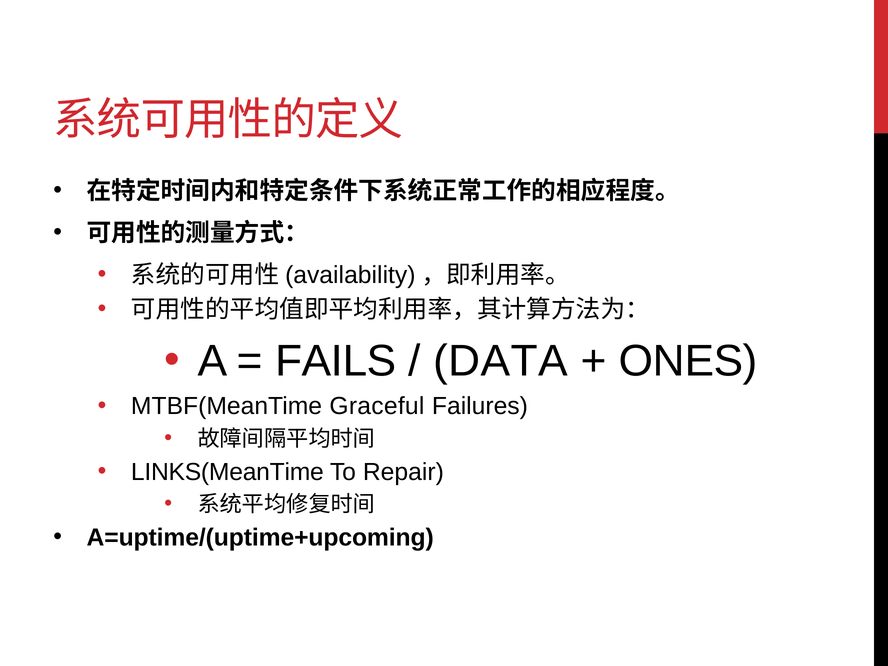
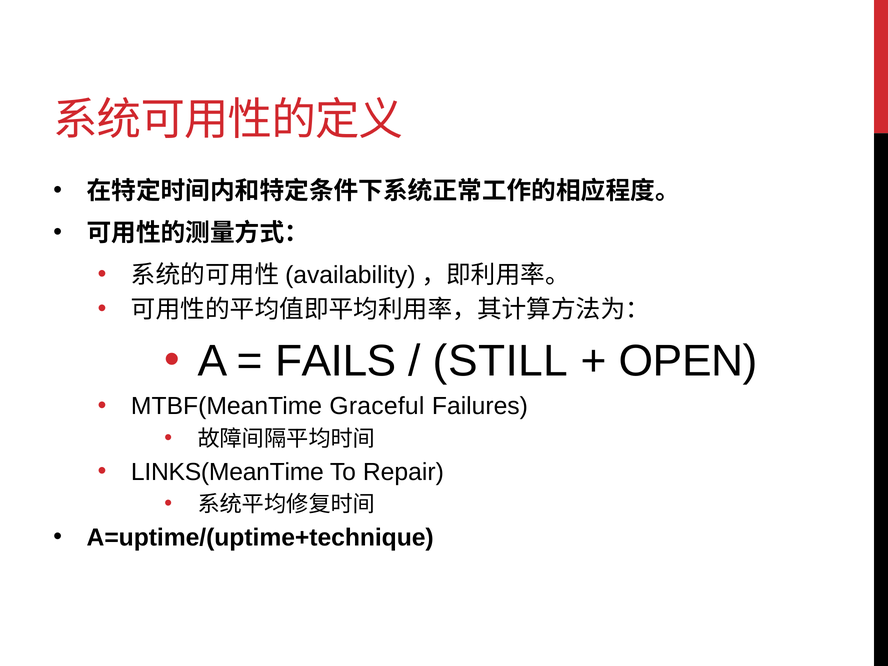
DATA: DATA -> STILL (500, 361)
ONES: ONES -> OPEN (688, 361)
A=uptime/(uptime+upcoming: A=uptime/(uptime+upcoming -> A=uptime/(uptime+technique (260, 538)
